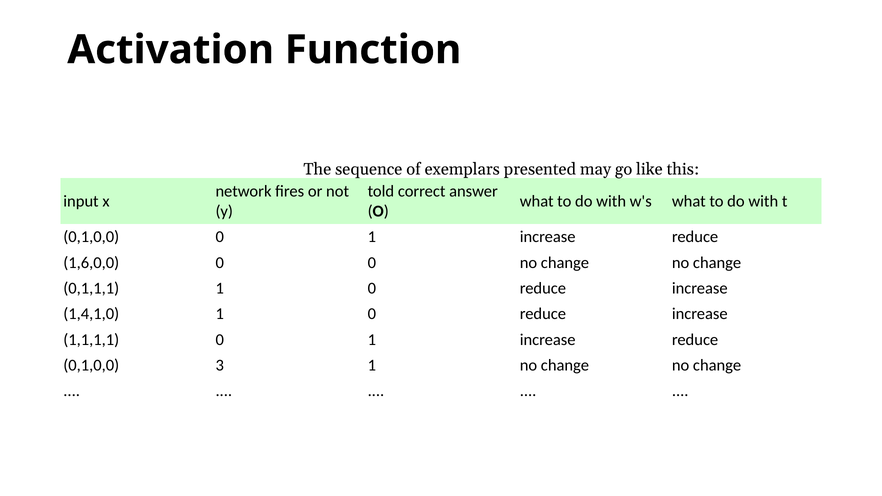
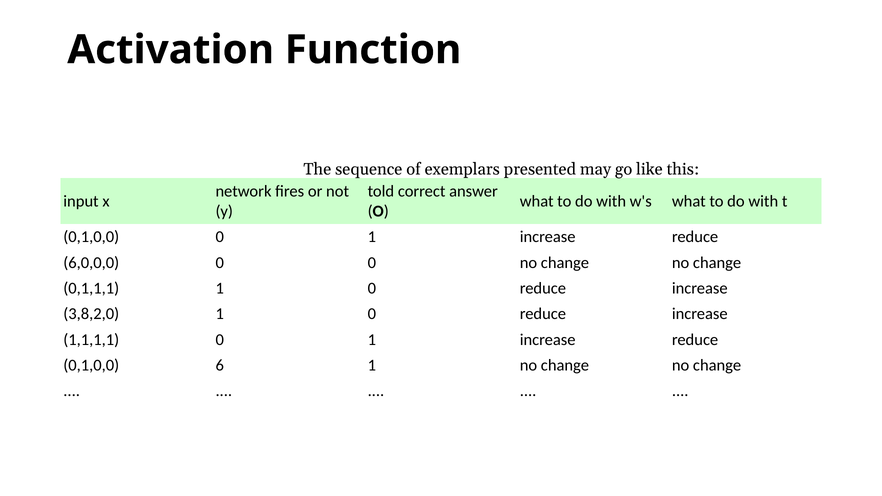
1,6,0,0: 1,6,0,0 -> 6,0,0,0 (91, 263)
1,4,1,0: 1,4,1,0 -> 3,8,2,0 (91, 314)
3: 3 -> 6 (220, 365)
